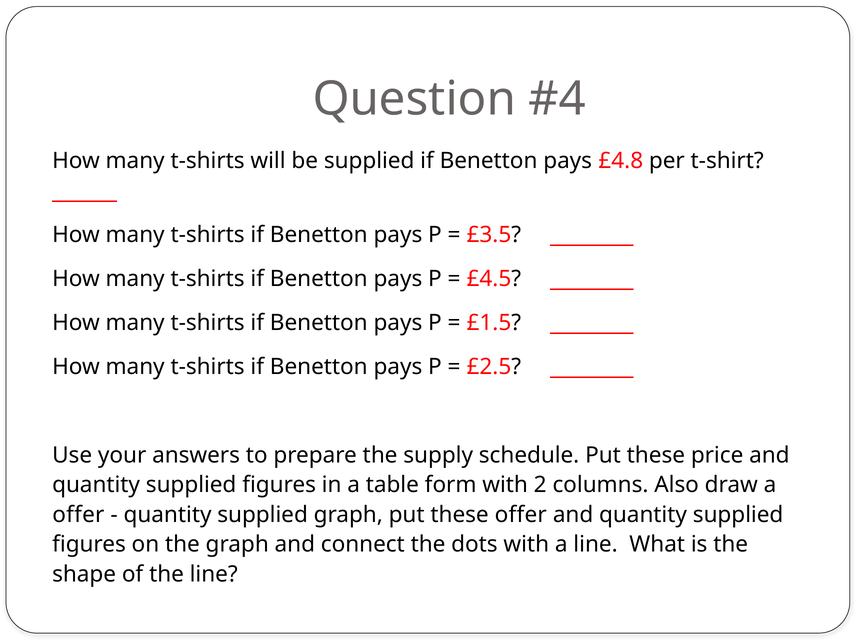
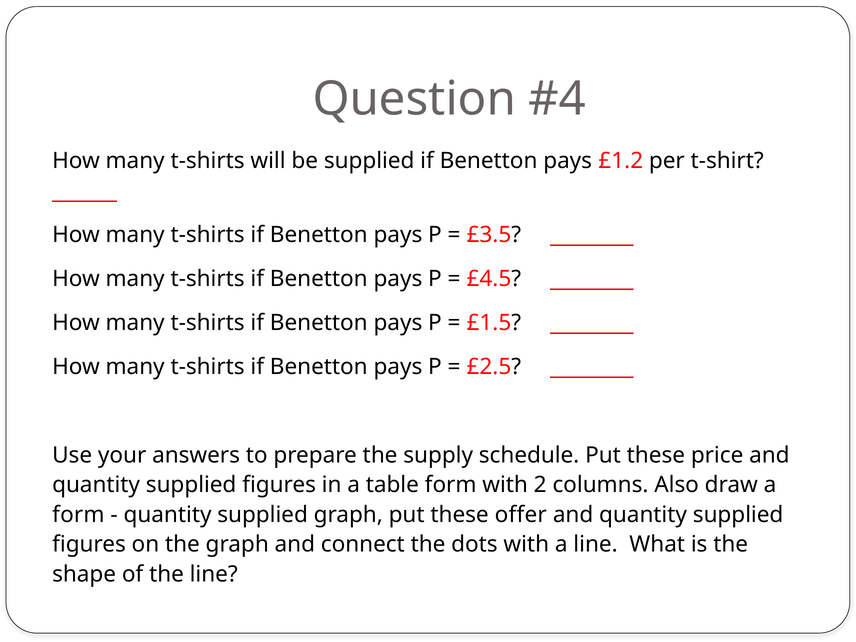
£4.8: £4.8 -> £1.2 (621, 161)
offer: offer -> form (78, 515)
